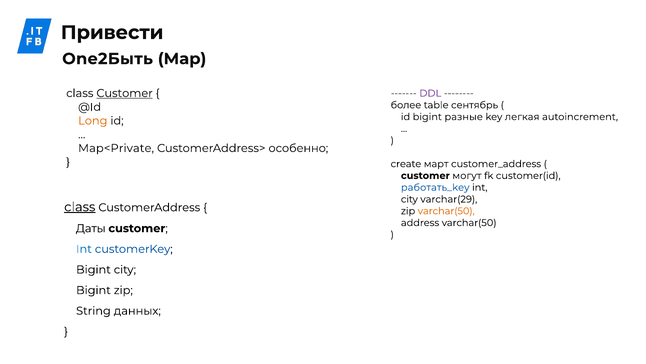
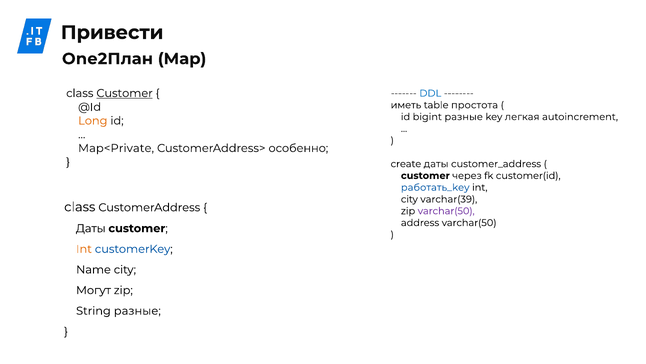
One2Быть: One2Быть -> One2План (108, 59)
DDL colour: purple -> blue (430, 93)
более: более -> иметь (406, 105)
сентябрь: сентябрь -> простота (475, 105)
create март: март -> даты (436, 164)
могут: могут -> через (467, 175)
varchar(29: varchar(29 -> varchar(39 (449, 199)
class underline: present -> none (80, 207)
varchar(50 colour: orange -> purple (446, 211)
Int colour: blue -> orange (84, 249)
Bigint: Bigint -> Name (93, 269)
Bigint: Bigint -> Могут (93, 290)
String данных: данных -> разные (137, 310)
